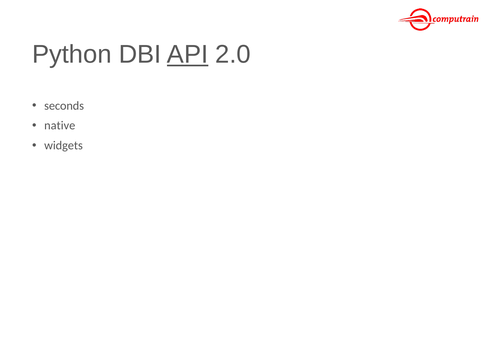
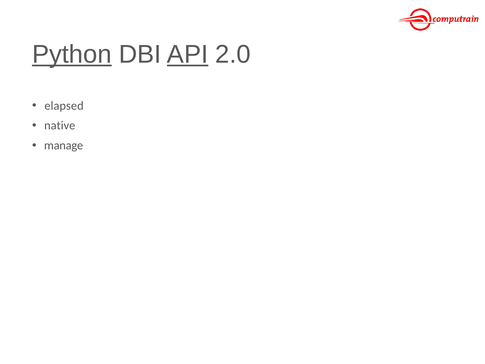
Python underline: none -> present (72, 54)
seconds: seconds -> elapsed (64, 106)
widgets: widgets -> manage (64, 145)
